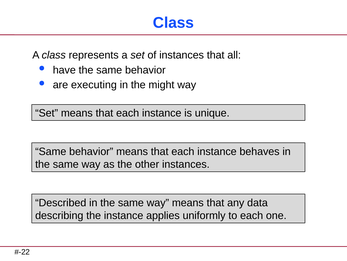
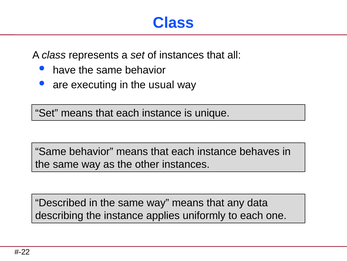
might: might -> usual (161, 85)
